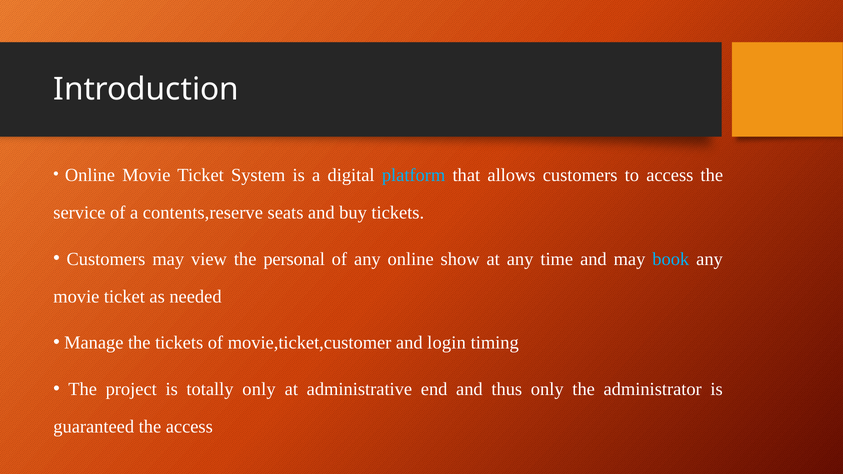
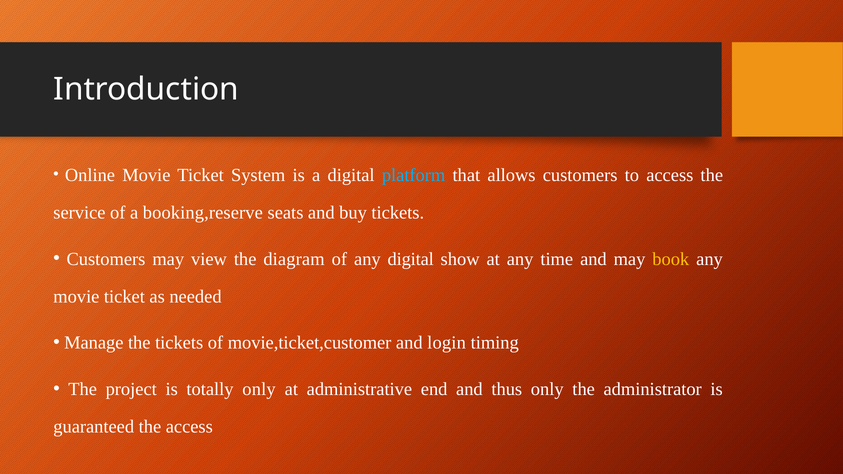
contents,reserve: contents,reserve -> booking,reserve (203, 213)
personal: personal -> diagram (294, 259)
any online: online -> digital (411, 259)
book colour: light blue -> yellow (671, 259)
